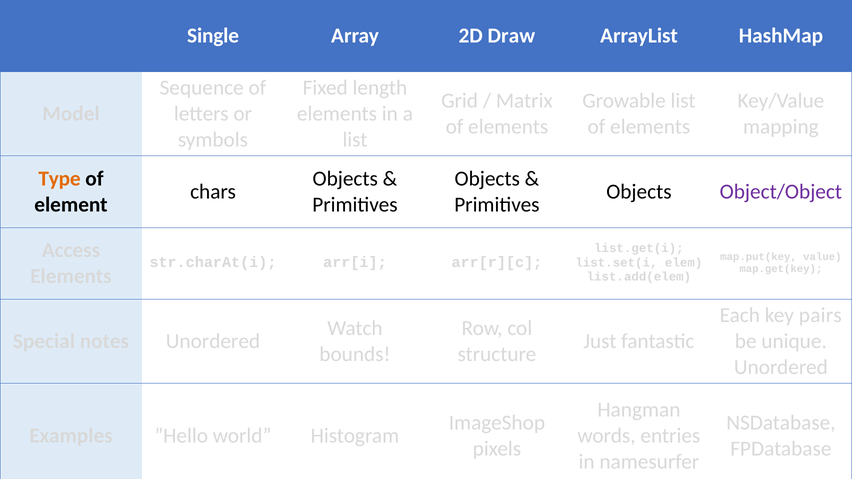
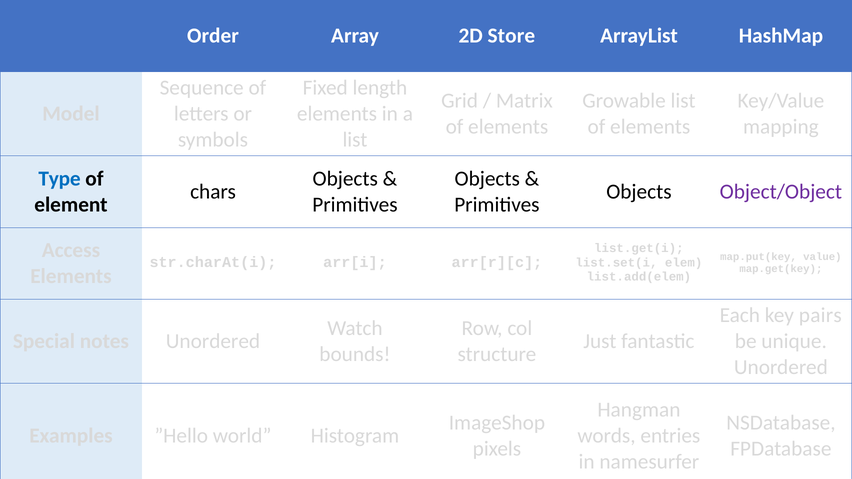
Single: Single -> Order (213, 36)
Draw: Draw -> Store (511, 36)
Type colour: orange -> blue (60, 179)
